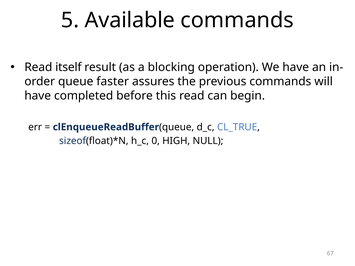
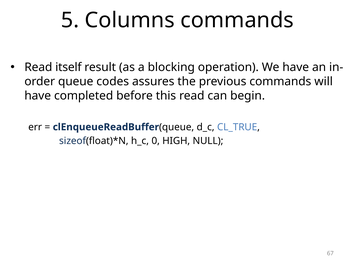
Available: Available -> Columns (130, 20)
faster: faster -> codes (113, 82)
